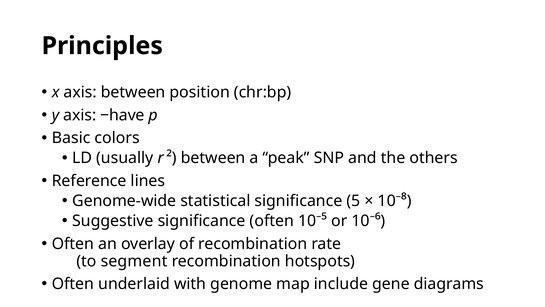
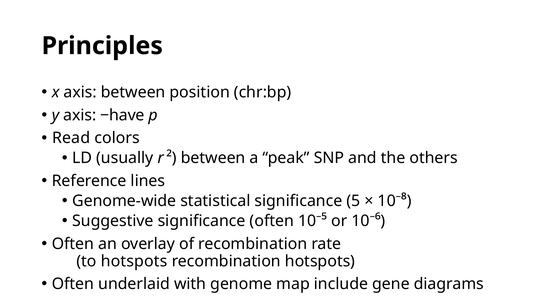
Basic: Basic -> Read (71, 138)
to segment: segment -> hotspots (134, 261)
